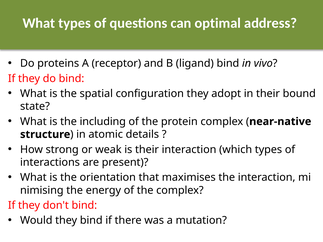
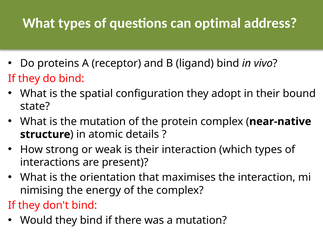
the including: including -> mutation (103, 122)
